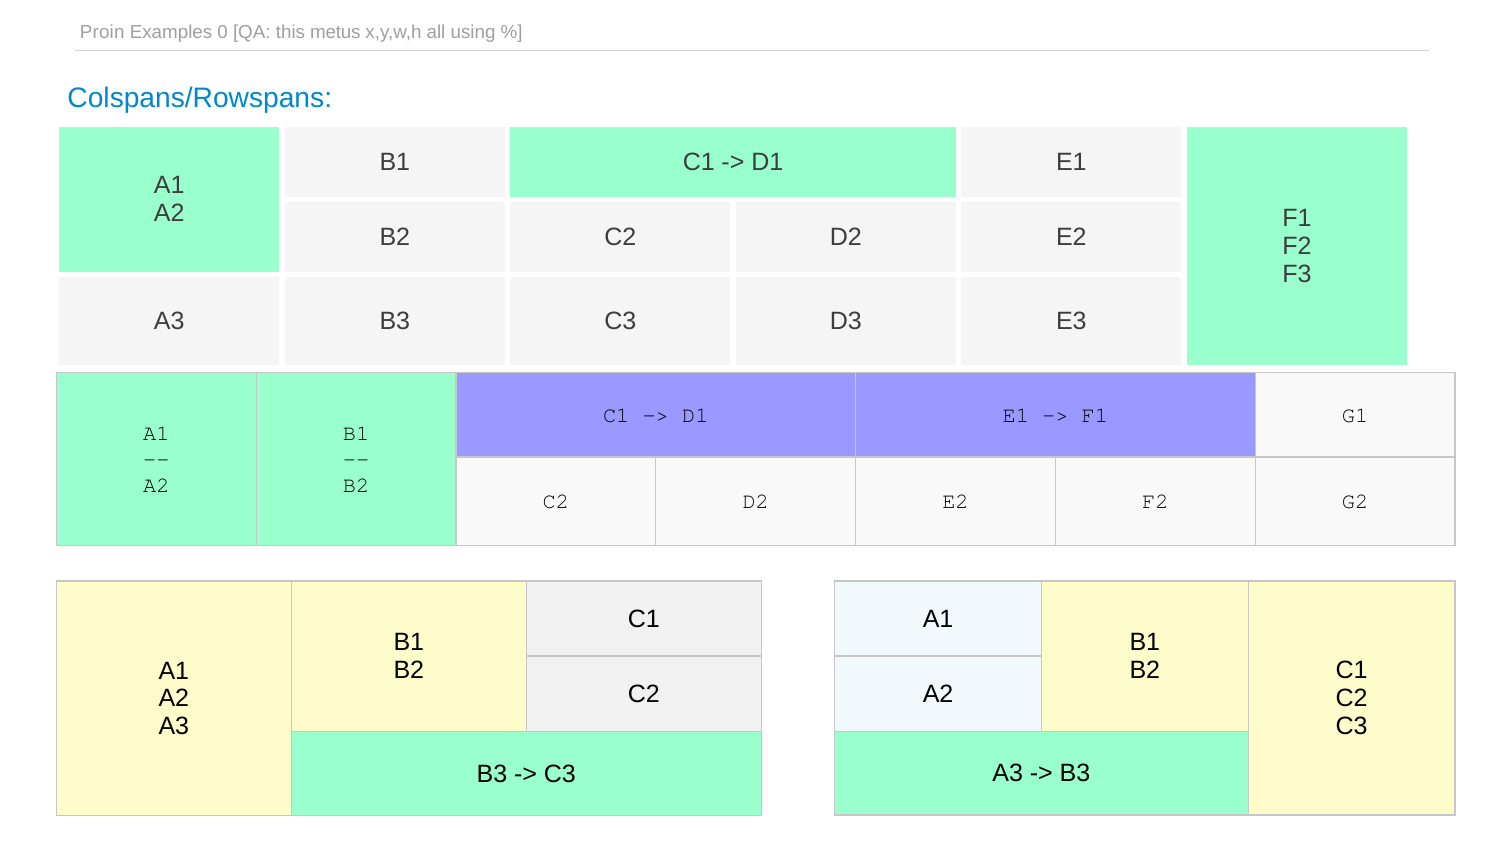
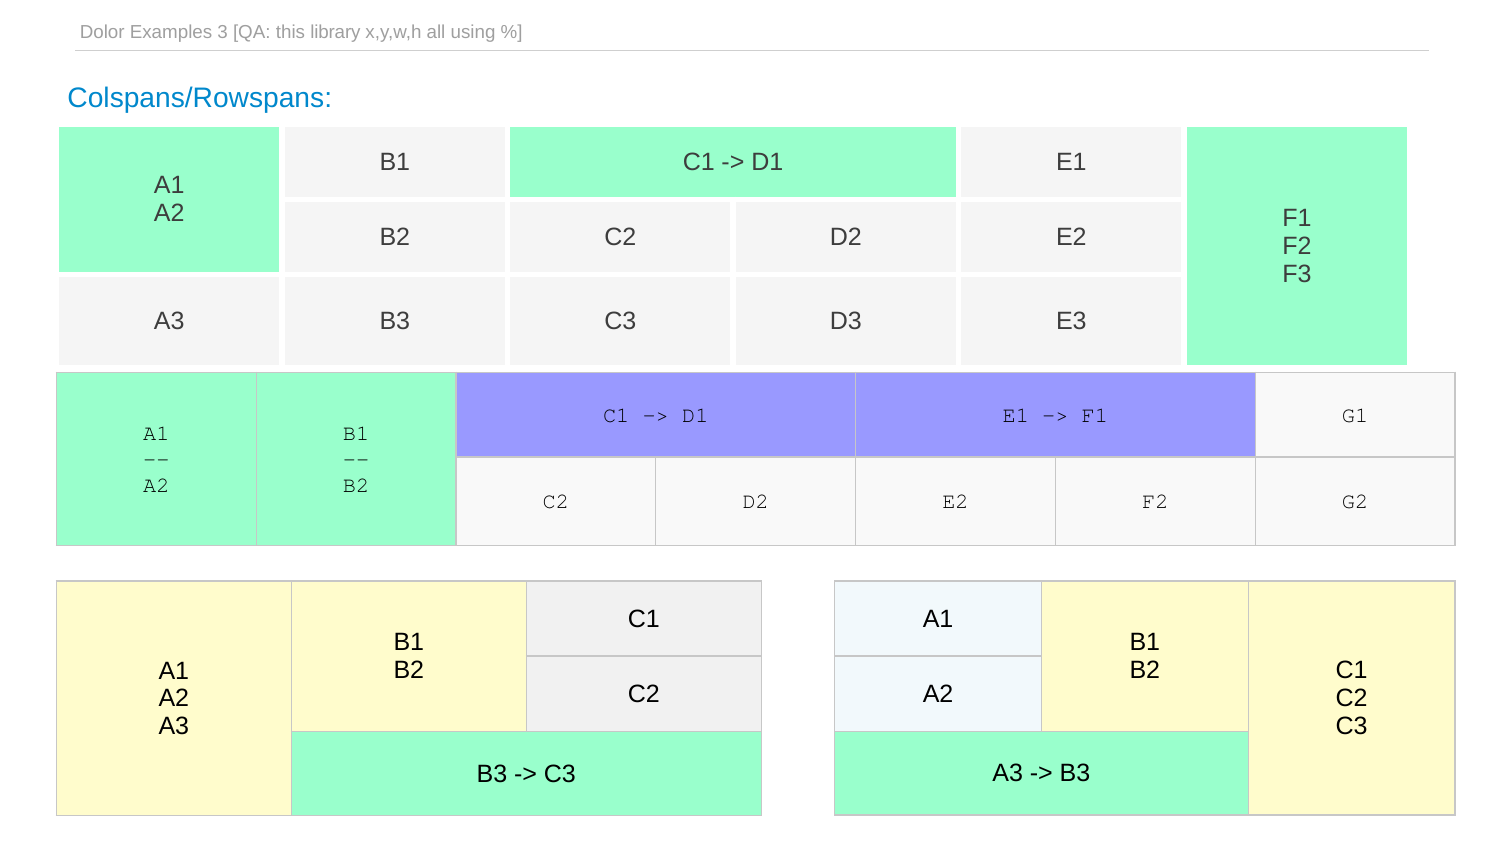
Proin: Proin -> Dolor (102, 32)
0: 0 -> 3 (223, 32)
metus: metus -> library (335, 32)
